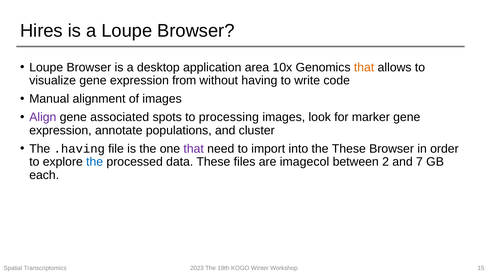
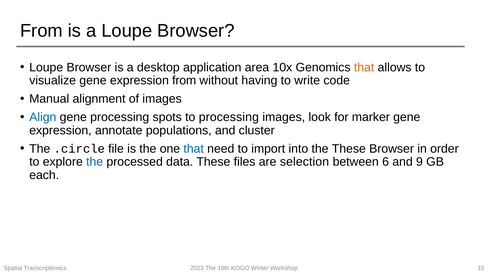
Hires: Hires -> From (41, 31)
Align colour: purple -> blue (43, 117)
gene associated: associated -> processing (120, 117)
.having: .having -> .circle (79, 148)
that colour: purple -> blue (194, 148)
imagecol: imagecol -> selection (304, 162)
2: 2 -> 6 (386, 162)
7: 7 -> 9 (419, 162)
